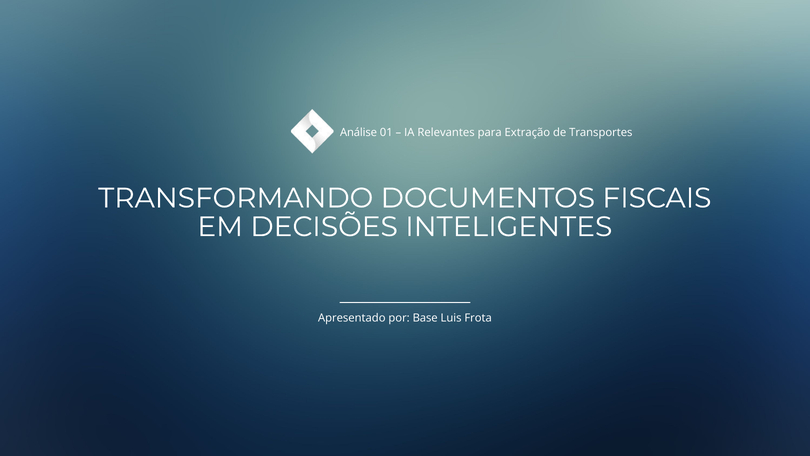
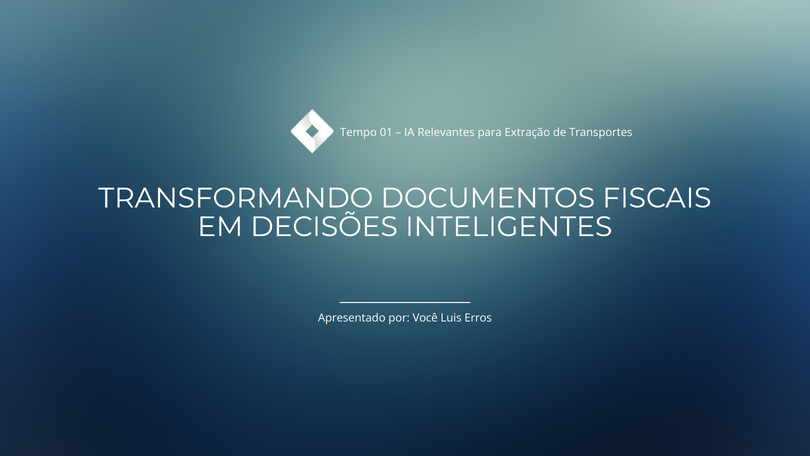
Análise: Análise -> Tempo (358, 132)
Base: Base -> Você (425, 318)
Frota: Frota -> Erros (478, 318)
